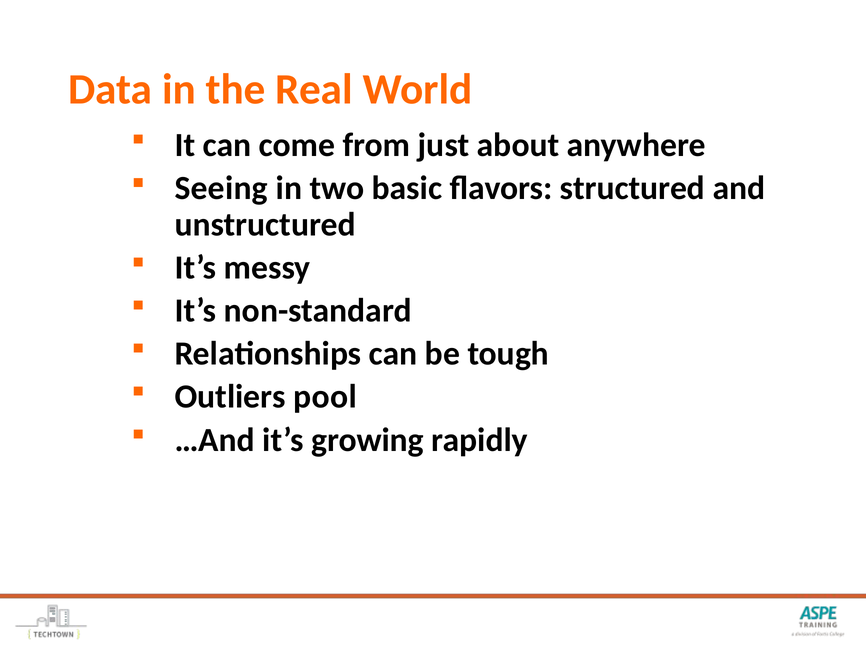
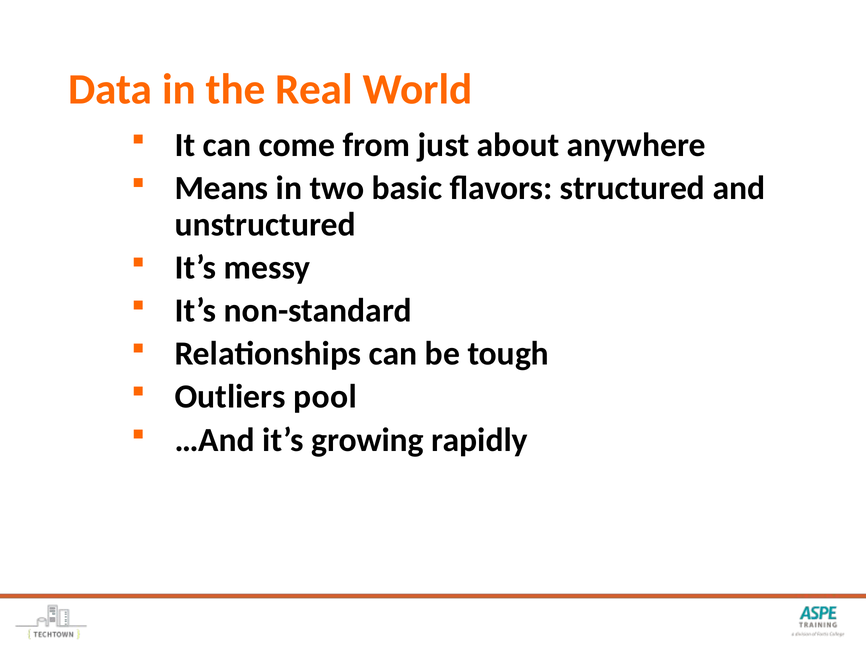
Seeing: Seeing -> Means (221, 188)
